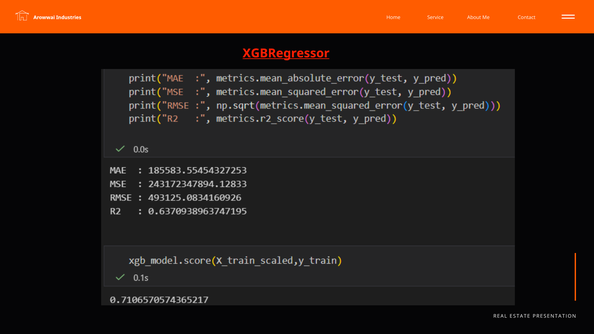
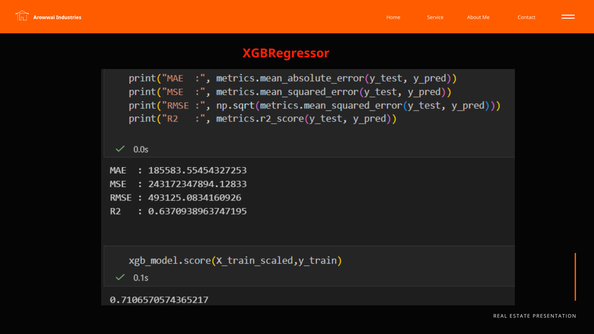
XGBRegressor underline: present -> none (286, 53)
